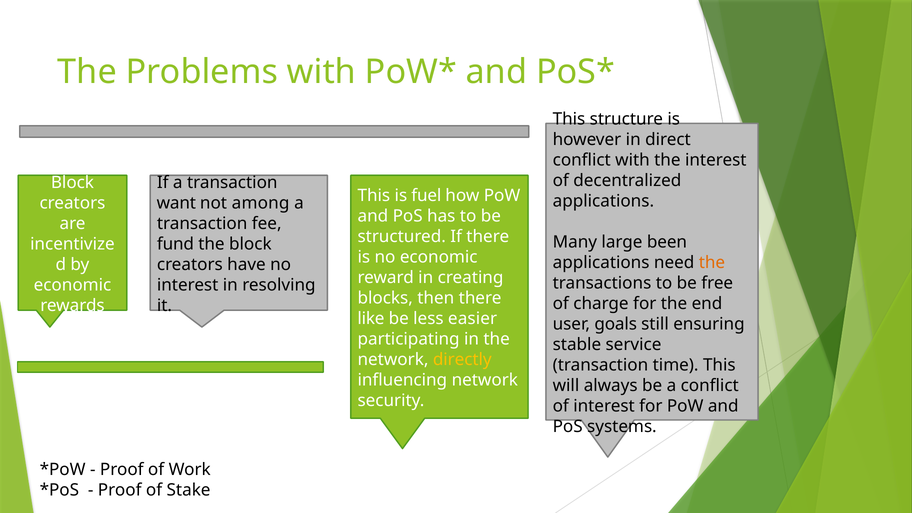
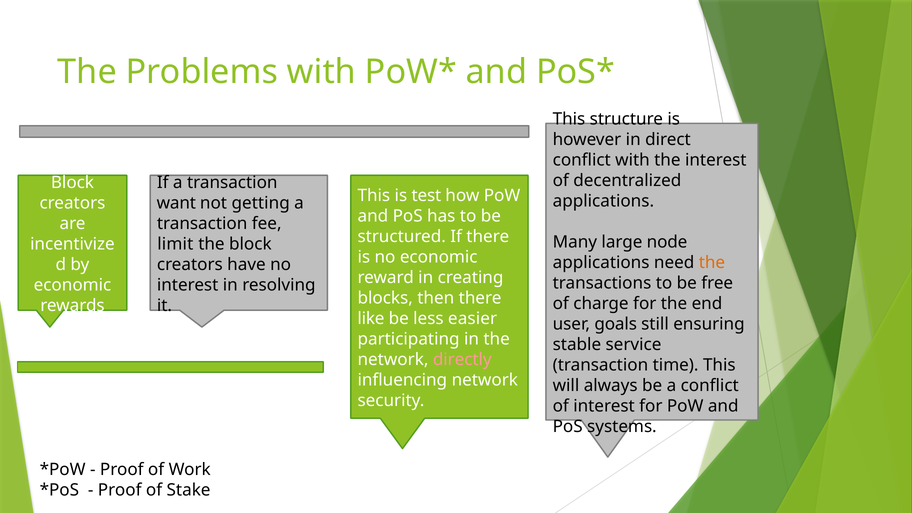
fuel: fuel -> test (426, 195)
among: among -> getting (261, 203)
been: been -> node (667, 242)
fund: fund -> limit (175, 244)
directly colour: yellow -> pink (462, 360)
